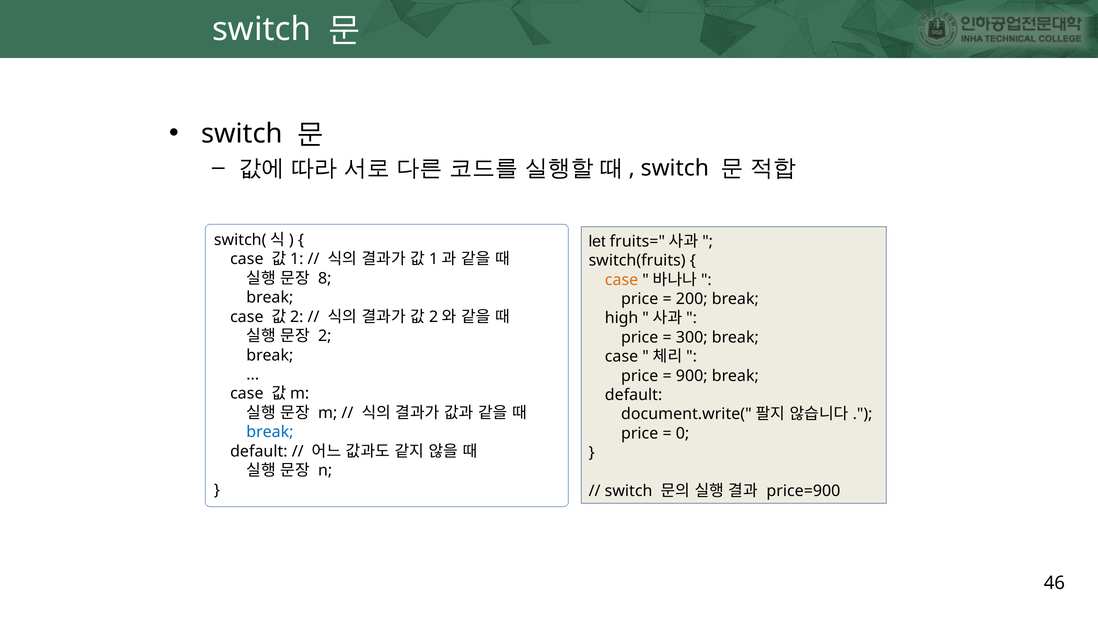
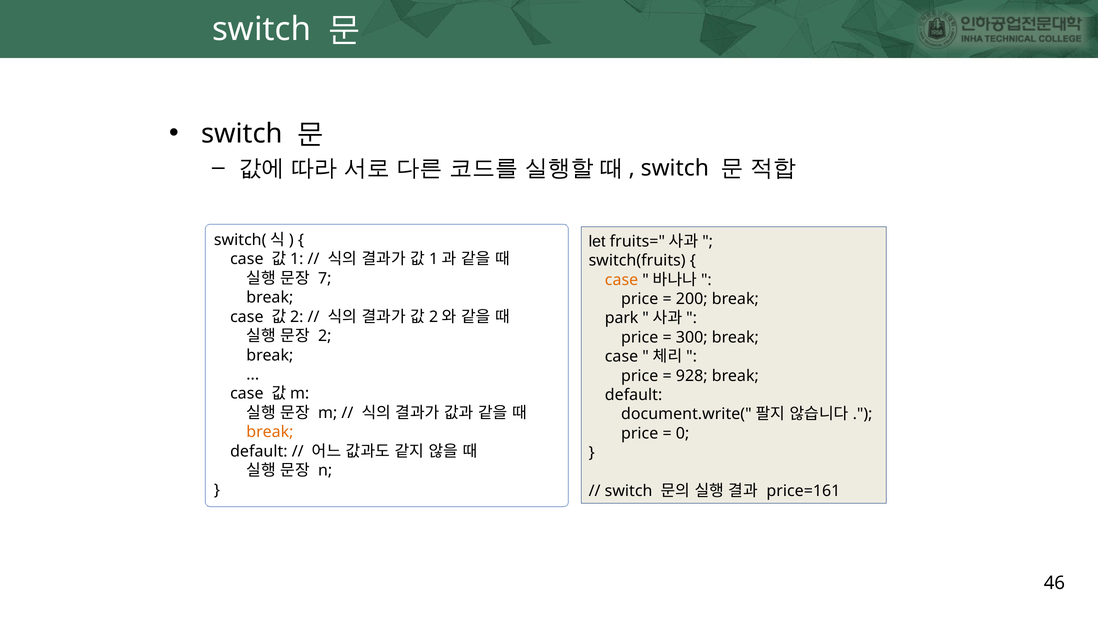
8: 8 -> 7 (325, 279)
high: high -> park (622, 318)
900: 900 -> 928 (692, 376)
break colour: blue -> orange (270, 433)
price=900: price=900 -> price=161 (803, 492)
